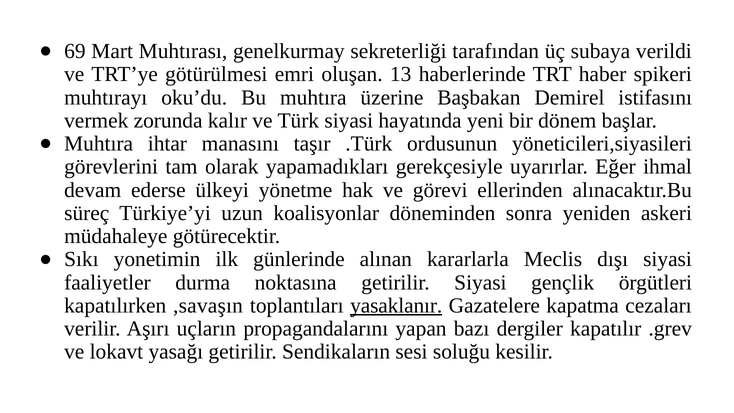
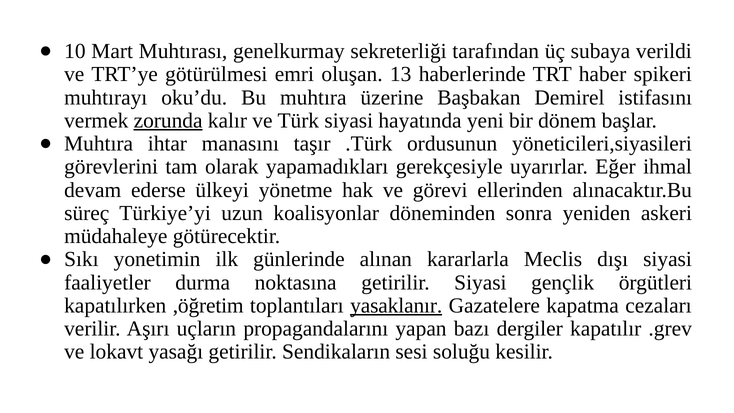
69: 69 -> 10 (75, 51)
zorunda underline: none -> present (168, 121)
,savaşın: ,savaşın -> ,öğretim (208, 306)
